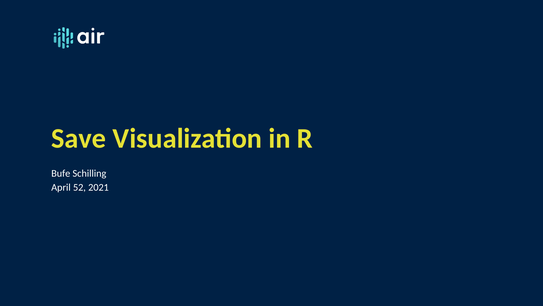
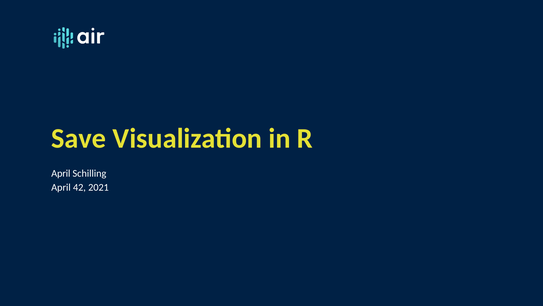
Bufe: Bufe -> April (61, 173)
52: 52 -> 42 (79, 187)
